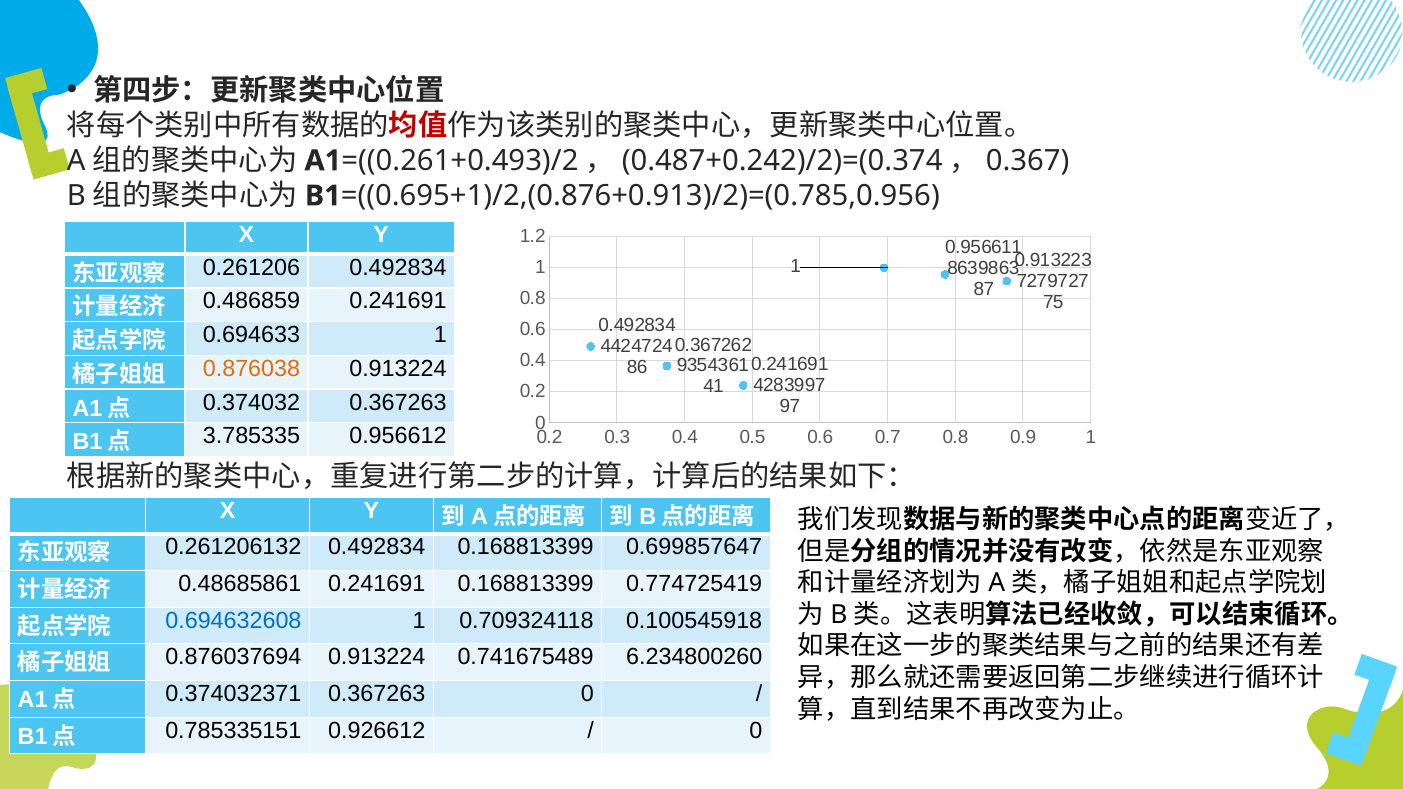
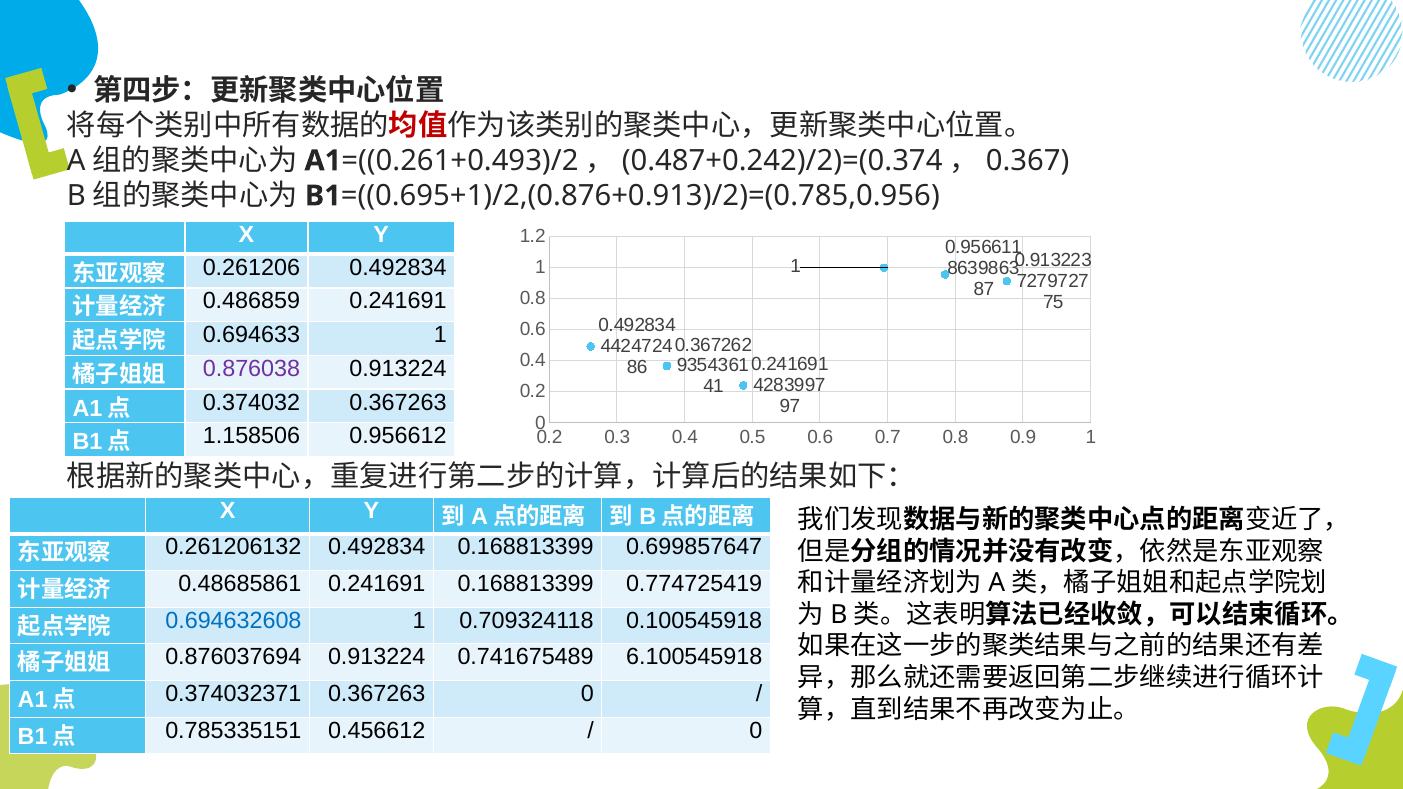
0.876038 colour: orange -> purple (252, 369)
3.785335: 3.785335 -> 1.158506 (252, 436)
6.234800260: 6.234800260 -> 6.100545918 (694, 657)
0.926612: 0.926612 -> 0.456612 (377, 731)
